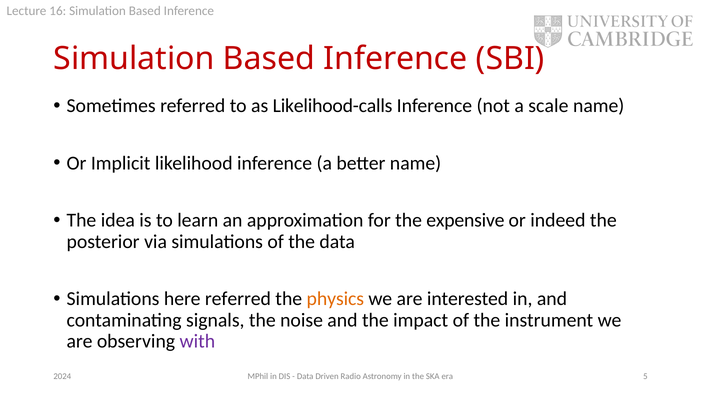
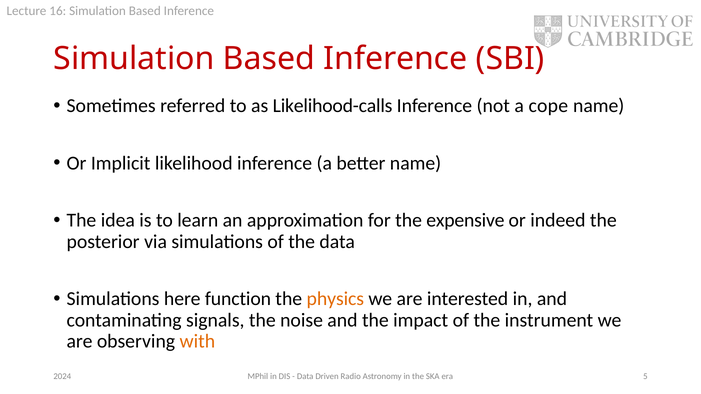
scale: scale -> cope (548, 106)
here referred: referred -> function (238, 299)
with colour: purple -> orange (197, 342)
